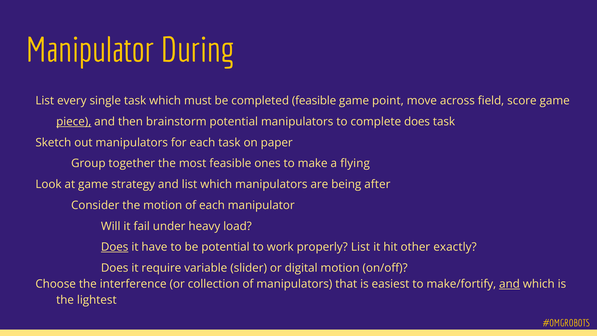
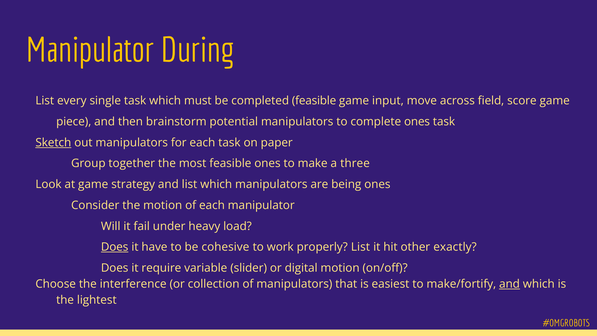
point: point -> input (388, 101)
piece underline: present -> none (74, 122)
complete does: does -> ones (417, 122)
Sketch underline: none -> present (53, 142)
flying: flying -> three (355, 163)
being after: after -> ones (377, 184)
be potential: potential -> cohesive (225, 247)
